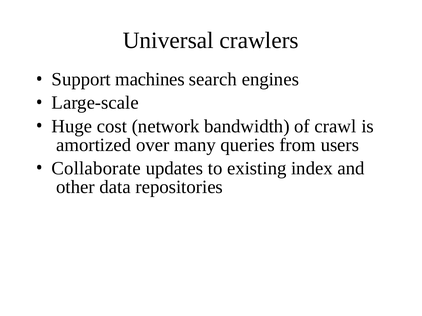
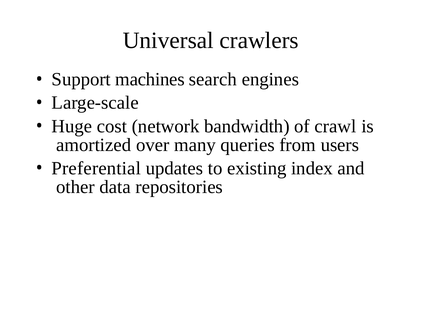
Collaborate: Collaborate -> Preferential (96, 169)
